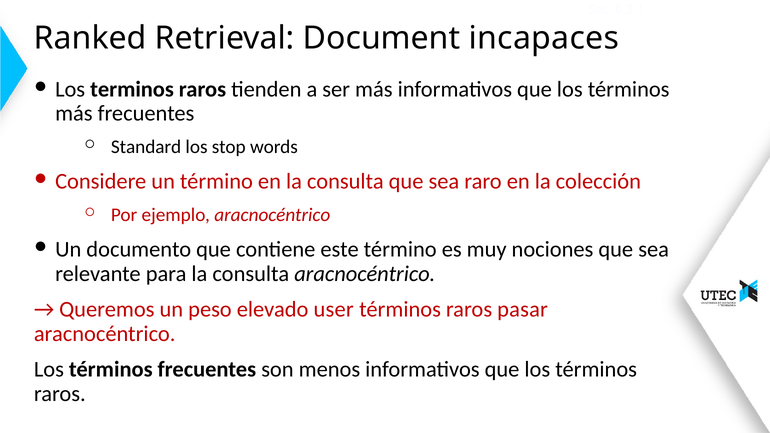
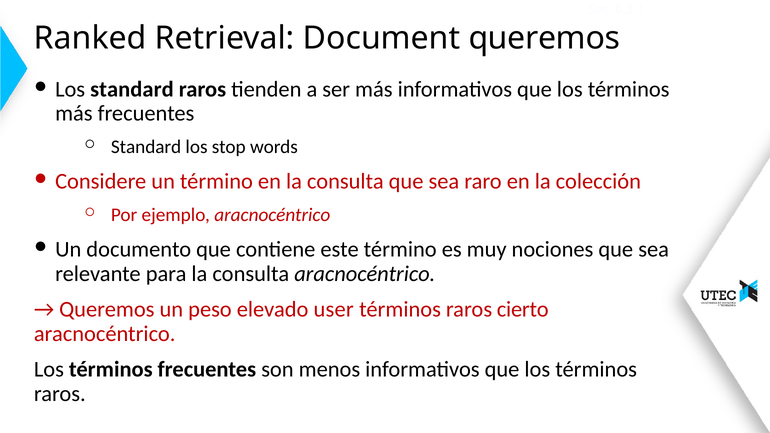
Document incapaces: incapaces -> queremos (544, 38)
Los terminos: terminos -> standard (132, 89)
pasar: pasar -> cierto (523, 310)
